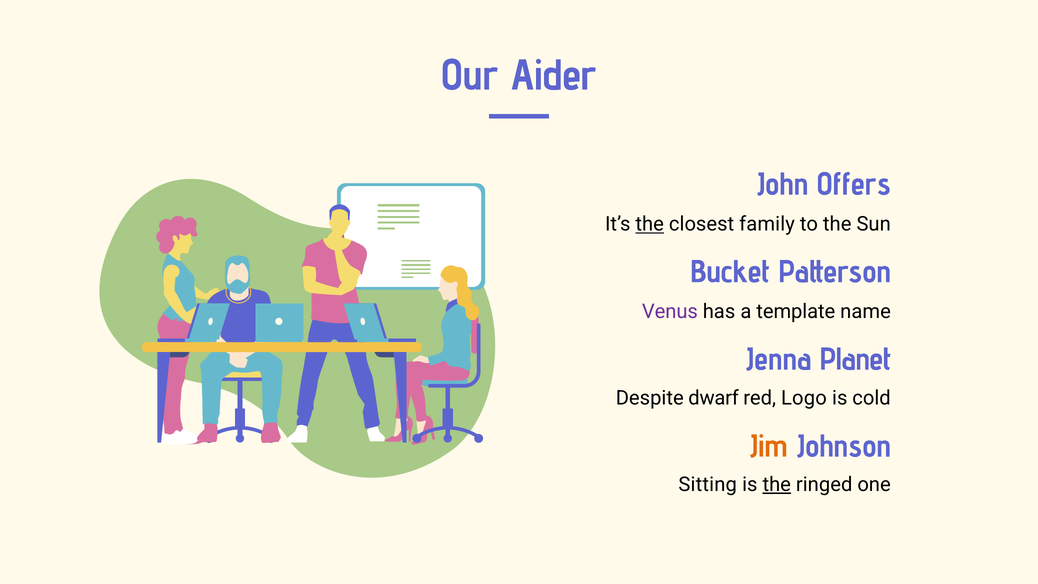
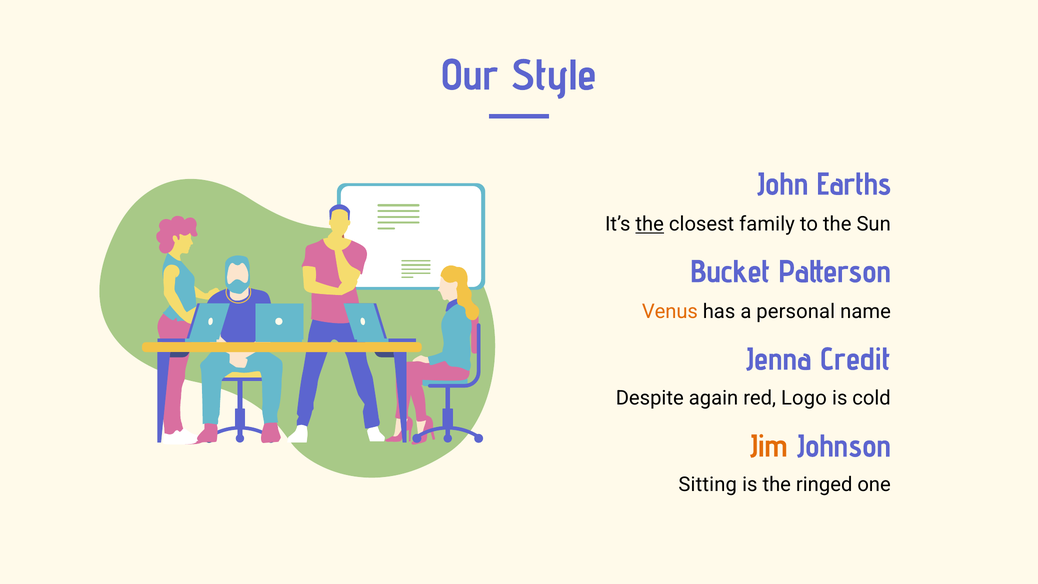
Aider: Aider -> Style (554, 75)
Offers: Offers -> Earths (854, 184)
Venus colour: purple -> orange (670, 312)
template: template -> personal (796, 312)
Planet: Planet -> Credit (855, 359)
dwarf: dwarf -> again (713, 398)
the underline: present -> none (777, 484)
